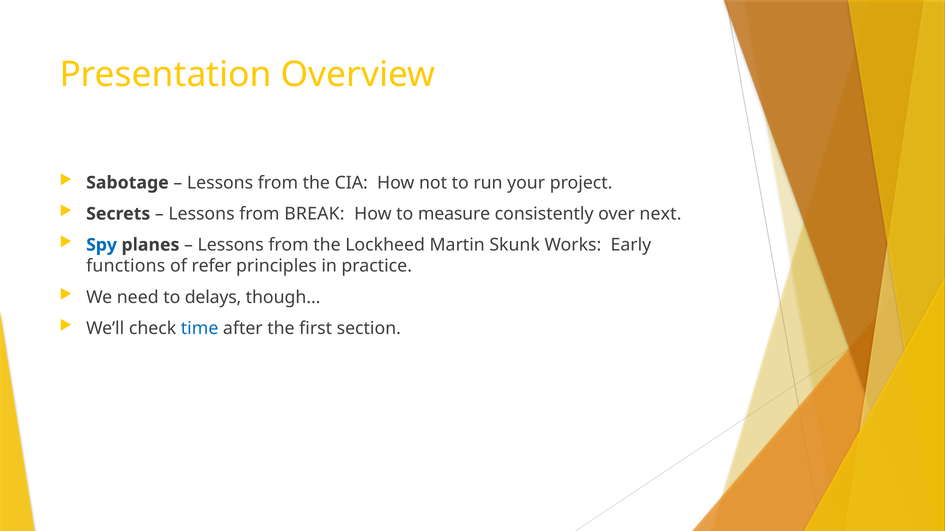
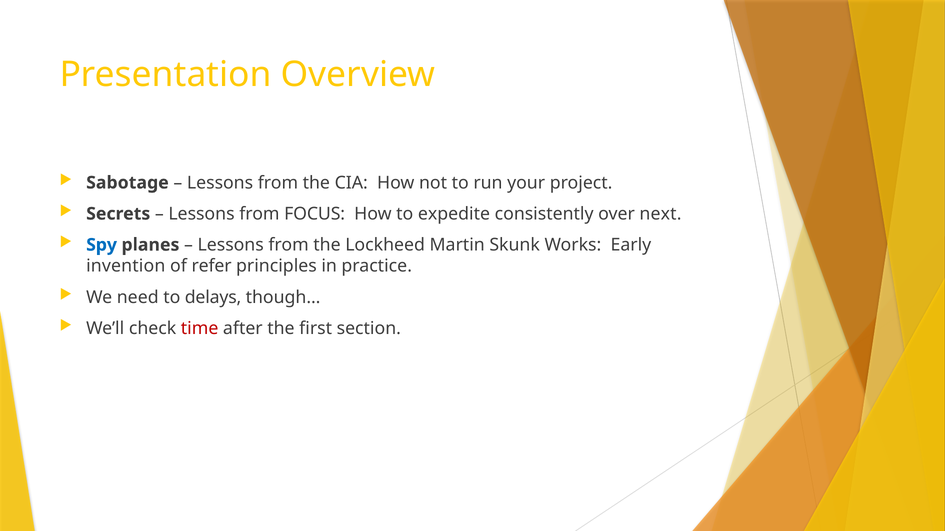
BREAK: BREAK -> FOCUS (315, 214)
measure: measure -> expedite (454, 214)
functions: functions -> invention (126, 266)
time colour: blue -> red (200, 329)
